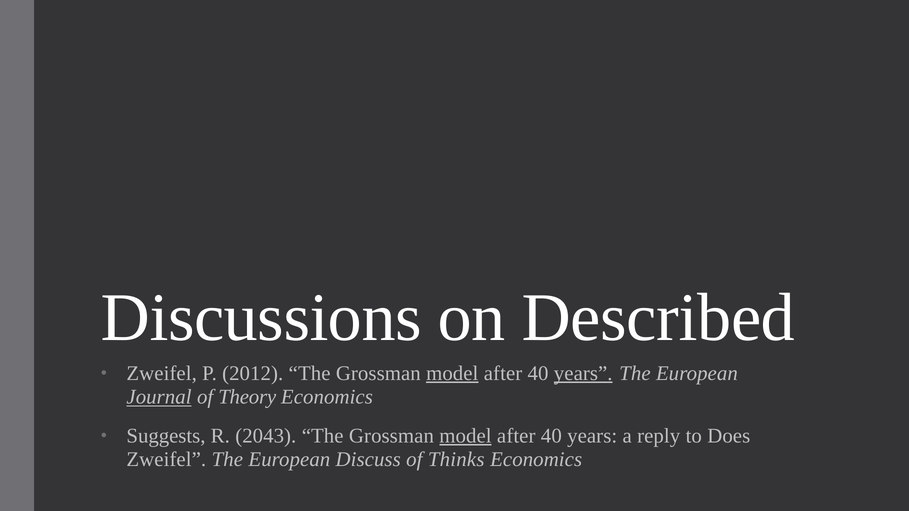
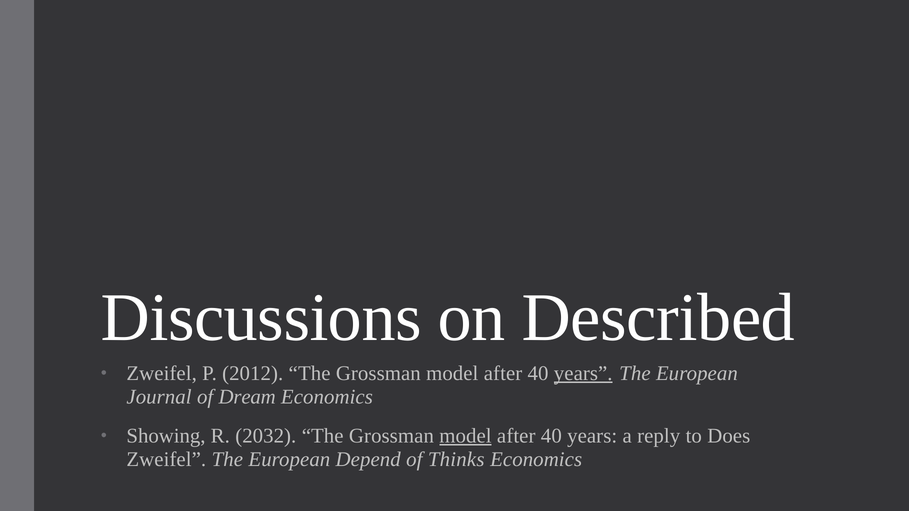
model underline: present -> none (452, 373)
Journal underline: present -> none (159, 397)
Theory: Theory -> Dream (247, 397)
Suggests: Suggests -> Showing (166, 436)
2043: 2043 -> 2032 (266, 436)
Discuss: Discuss -> Depend (368, 460)
